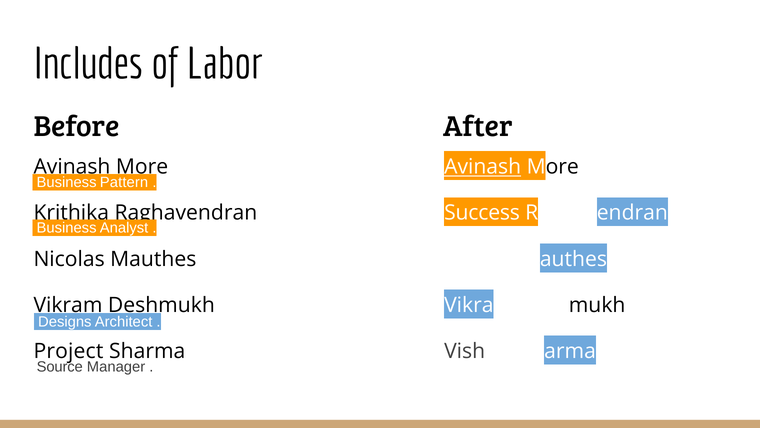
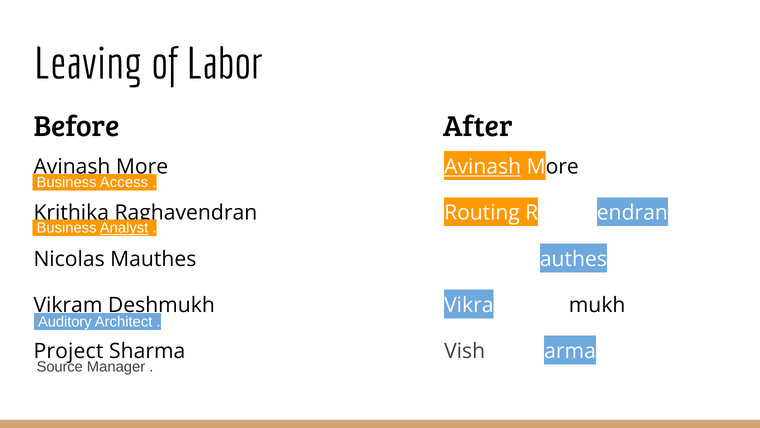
Includes: Includes -> Leaving (88, 64)
Pattern: Pattern -> Access (124, 182)
Success: Success -> Routing (482, 213)
Analyst underline: none -> present (124, 228)
Designs: Designs -> Auditory (65, 321)
